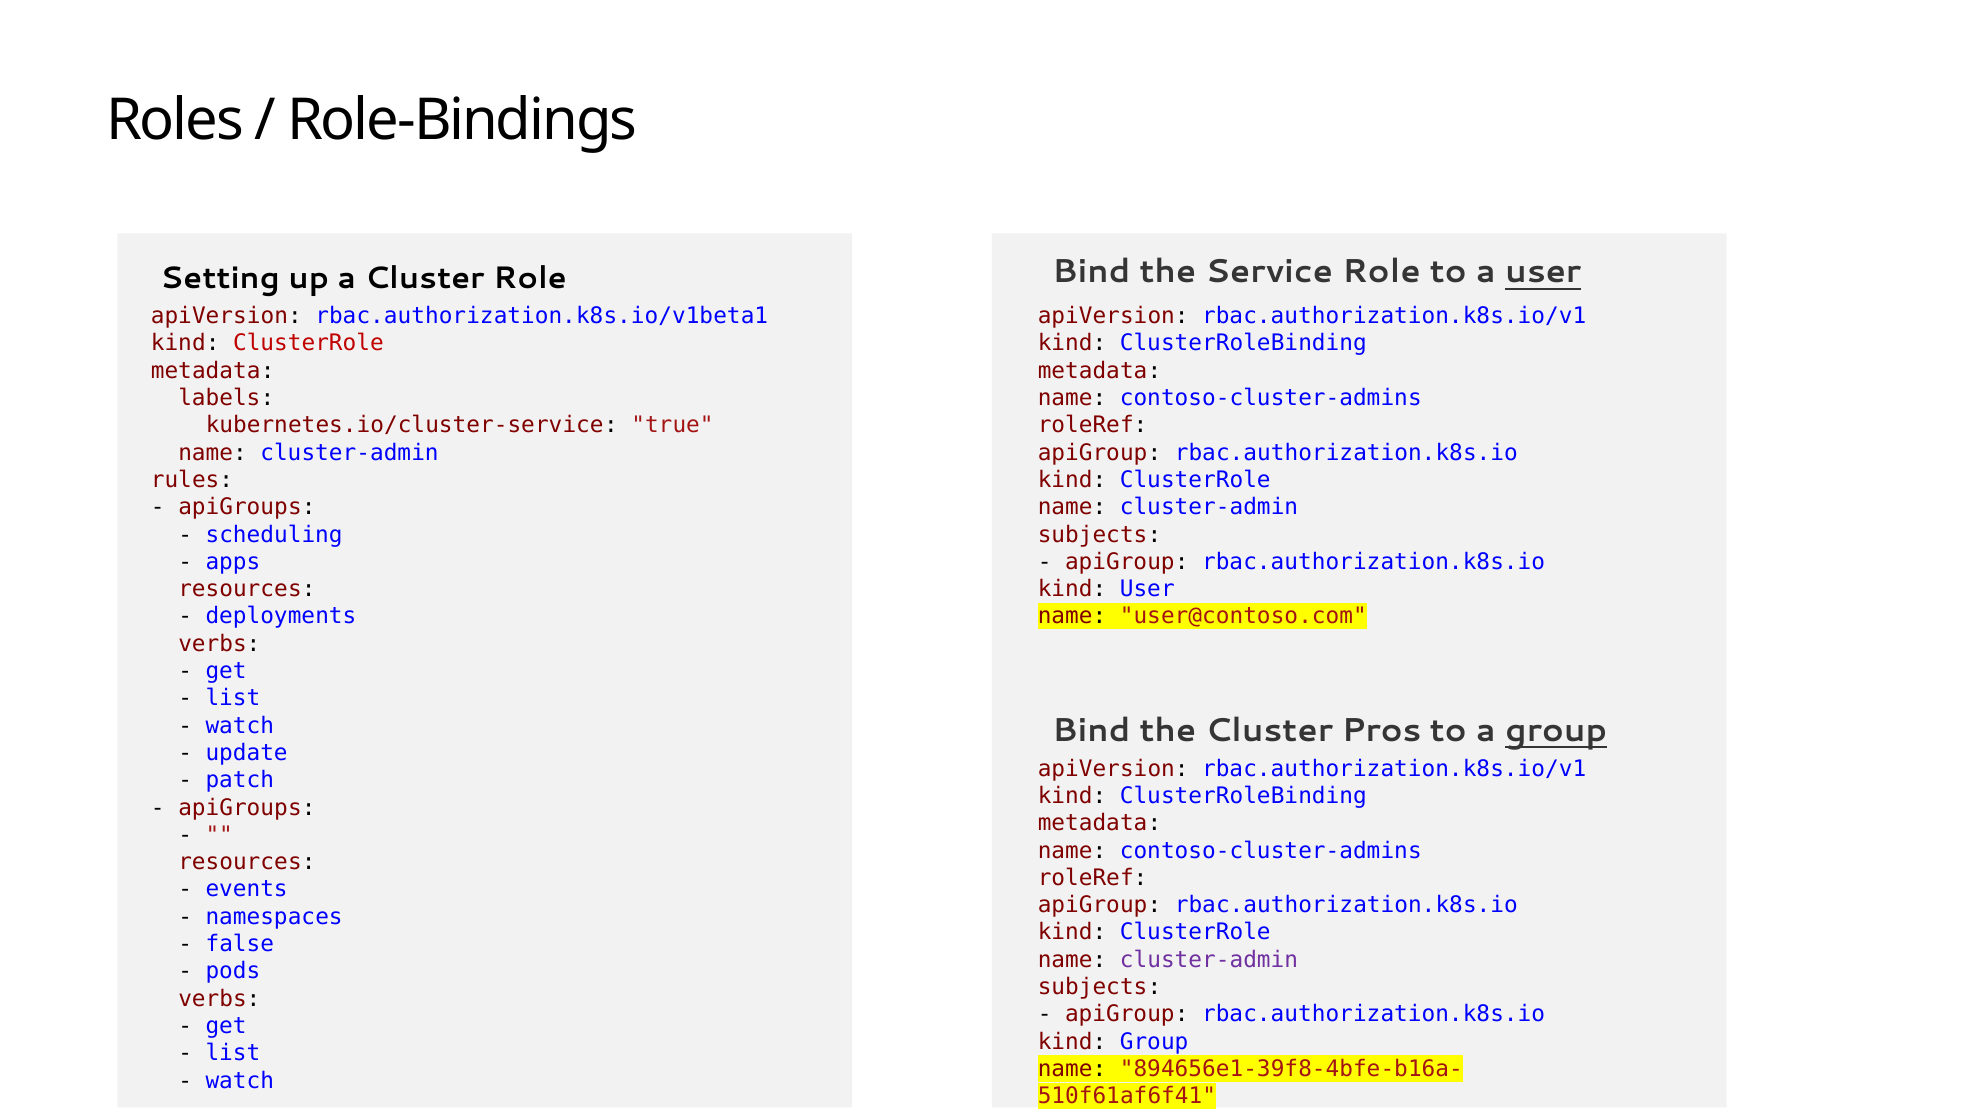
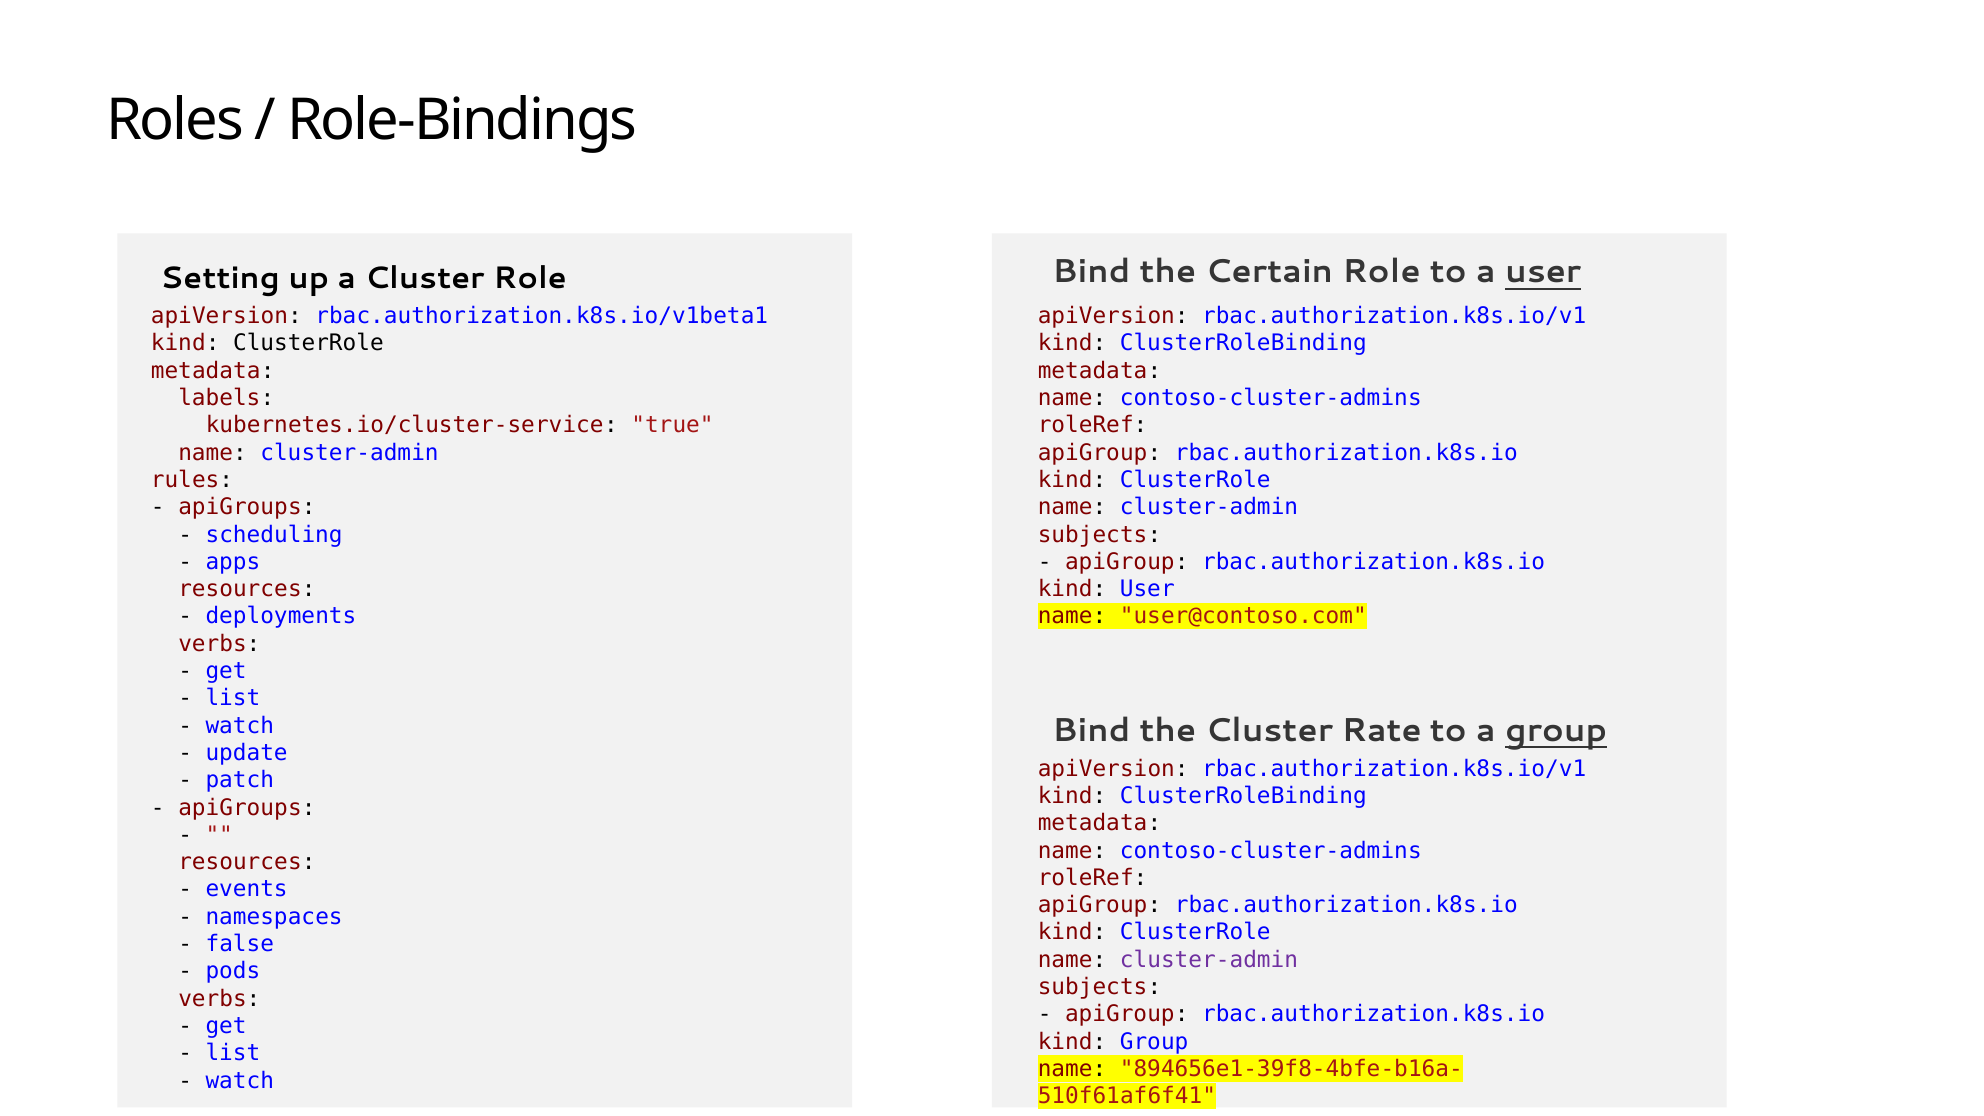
Service: Service -> Certain (1269, 272)
ClusterRole colour: red -> black (308, 343)
Pros: Pros -> Rate (1382, 730)
